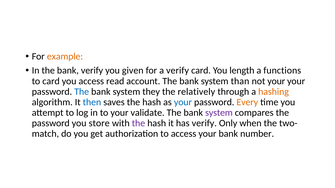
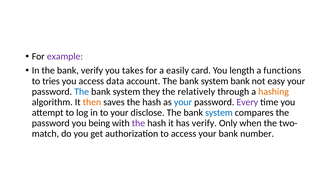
example colour: orange -> purple (65, 57)
given: given -> takes (133, 71)
a verify: verify -> easily (178, 71)
to card: card -> tries (51, 81)
read: read -> data (115, 81)
system than: than -> bank (240, 81)
not your: your -> easy (276, 81)
then colour: blue -> orange (92, 102)
Every colour: orange -> purple (247, 102)
validate: validate -> disclose (148, 113)
system colour: purple -> blue (219, 113)
store: store -> being (99, 123)
